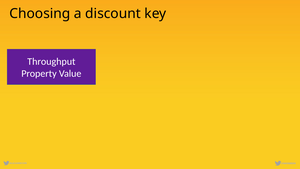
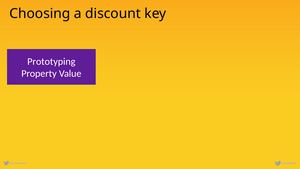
Throughput: Throughput -> Prototyping (51, 61)
